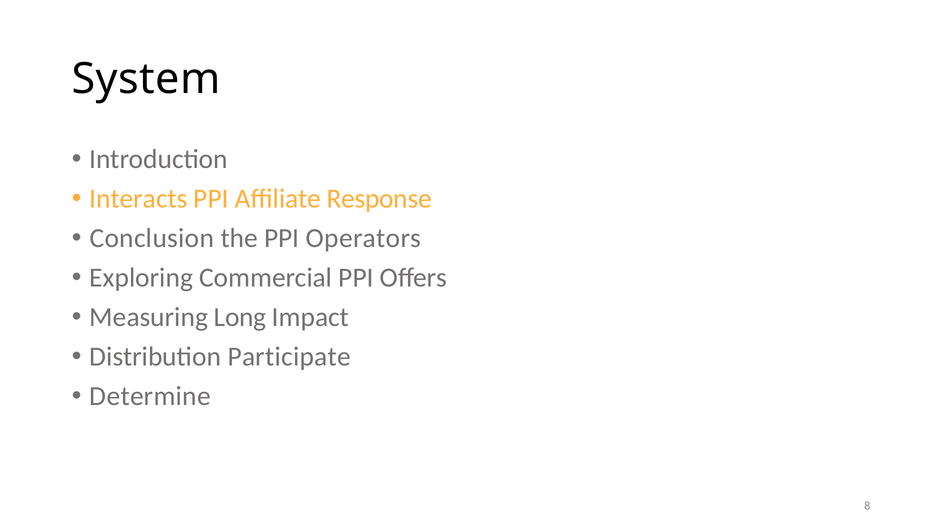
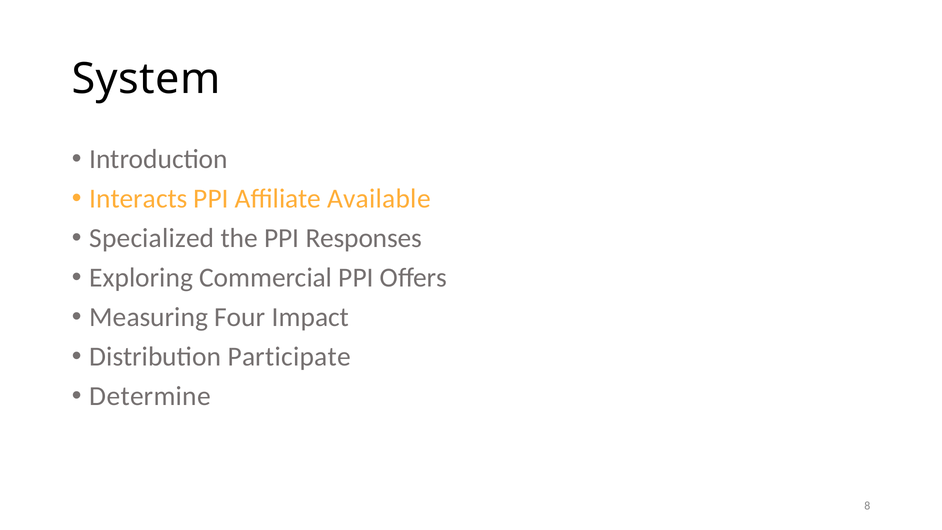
Response: Response -> Available (379, 199)
Conclusion: Conclusion -> Specialized (152, 238)
Operators: Operators -> Responses (364, 238)
Long: Long -> Four (240, 317)
